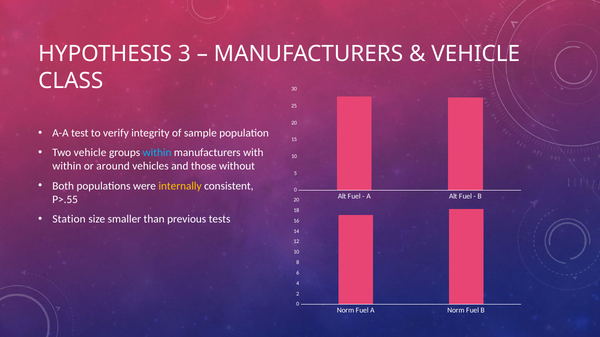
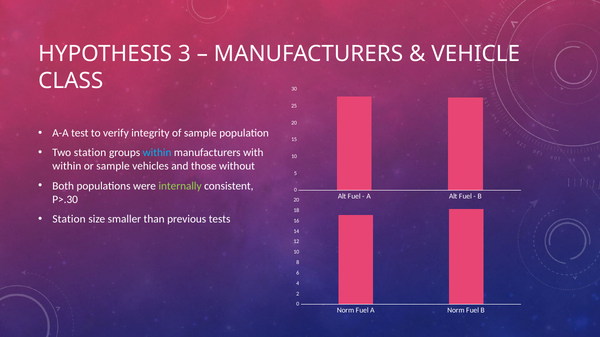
Two vehicle: vehicle -> station (90, 153)
or around: around -> sample (113, 166)
internally colour: yellow -> light green (180, 186)
P>.55: P>.55 -> P>.30 (65, 200)
